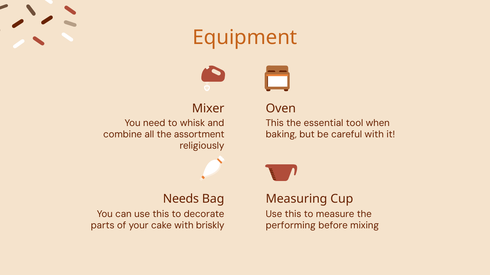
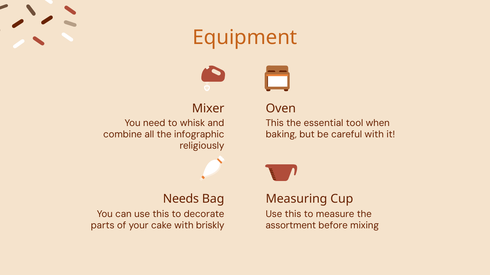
assortment: assortment -> infographic (199, 135)
performing: performing -> assortment (291, 226)
